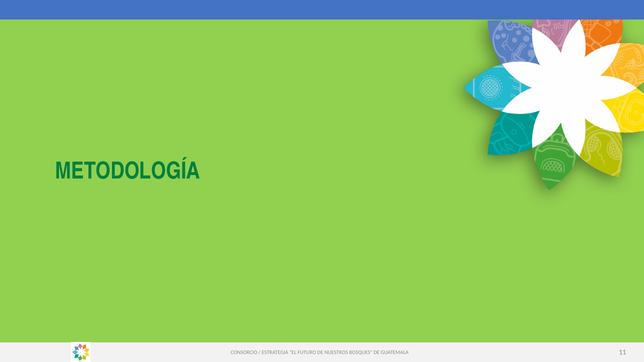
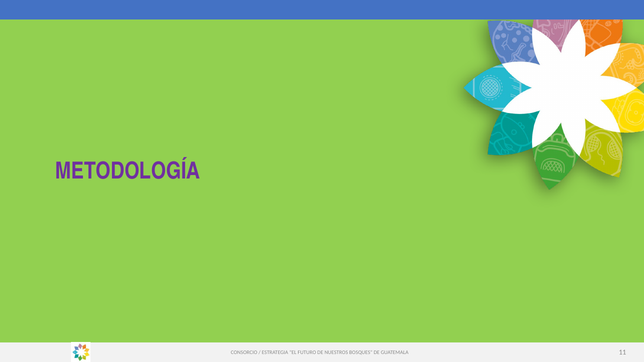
METODOLOGÍA colour: green -> purple (128, 171)
